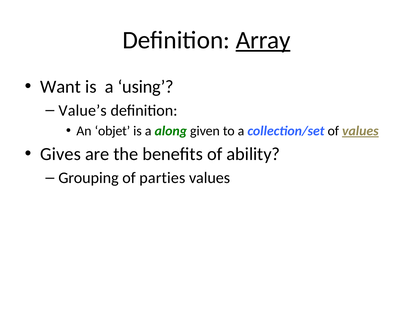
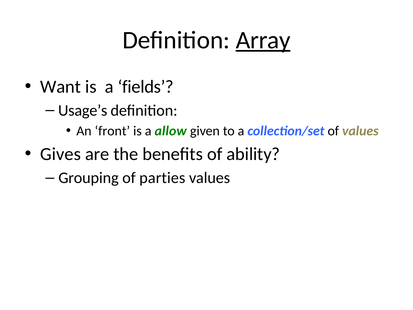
using: using -> fields (146, 87)
Value’s: Value’s -> Usage’s (83, 110)
objet: objet -> front (112, 131)
along: along -> allow (171, 131)
values underline: present -> none (360, 131)
